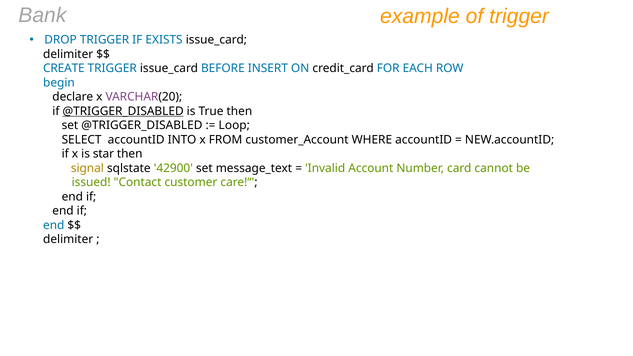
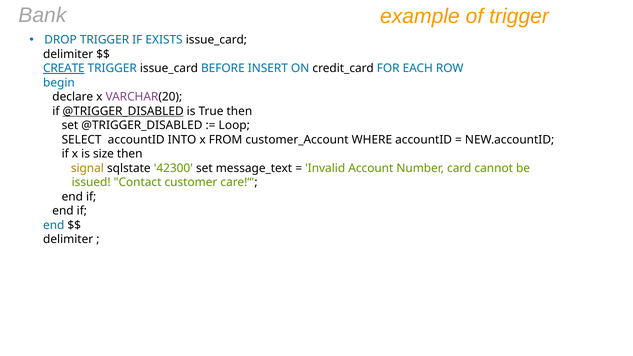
CREATE underline: none -> present (64, 68)
star: star -> size (103, 154)
42900: 42900 -> 42300 (173, 168)
